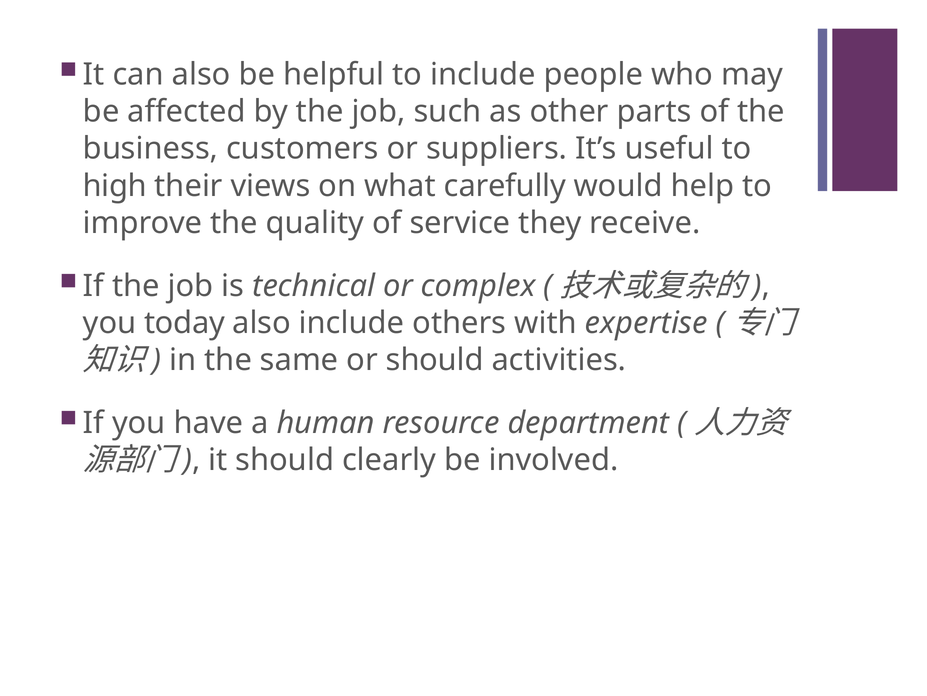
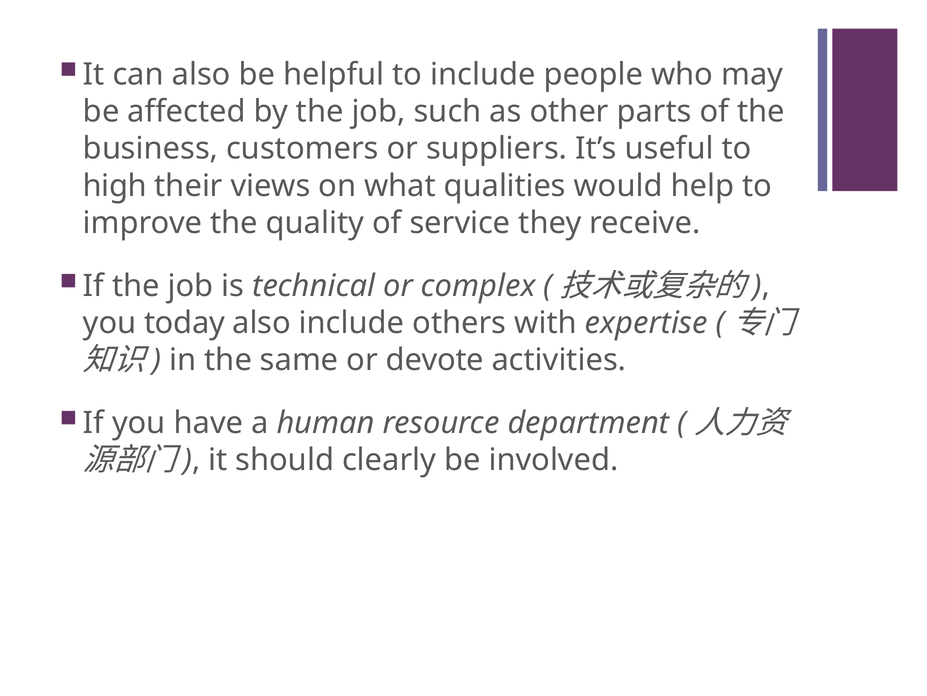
carefully: carefully -> qualities (505, 186)
or should: should -> devote (435, 360)
